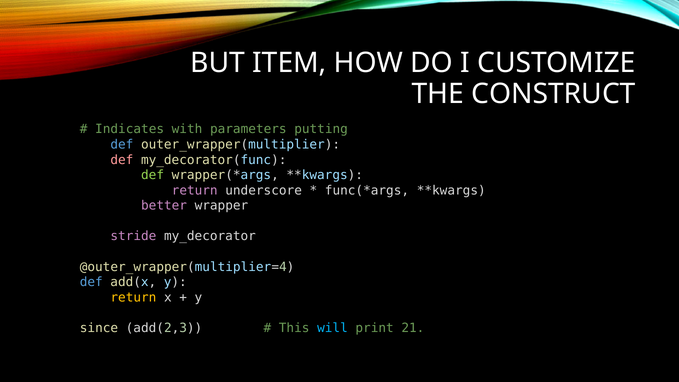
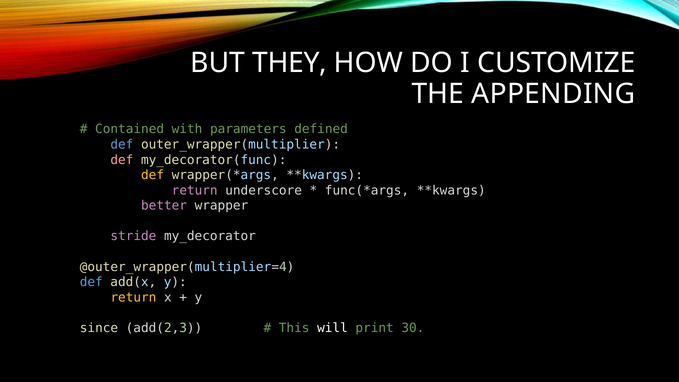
ITEM: ITEM -> THEY (290, 63)
CONSTRUCT: CONSTRUCT -> APPENDING (553, 94)
Indicates: Indicates -> Contained (130, 129)
putting: putting -> defined (321, 129)
def colour: light green -> yellow (153, 175)
will colour: light blue -> white (332, 328)
21: 21 -> 30 (413, 328)
